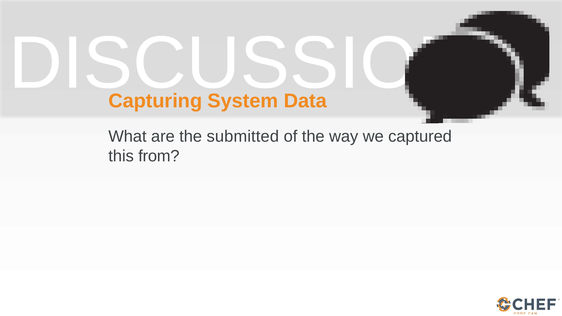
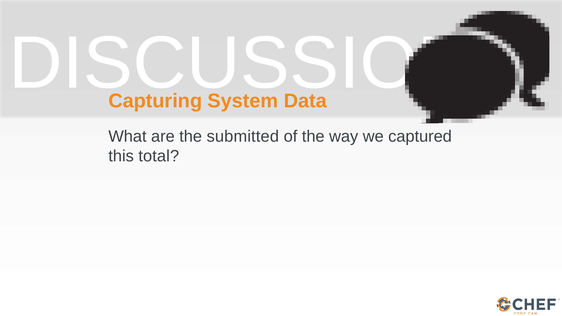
from: from -> total (159, 156)
